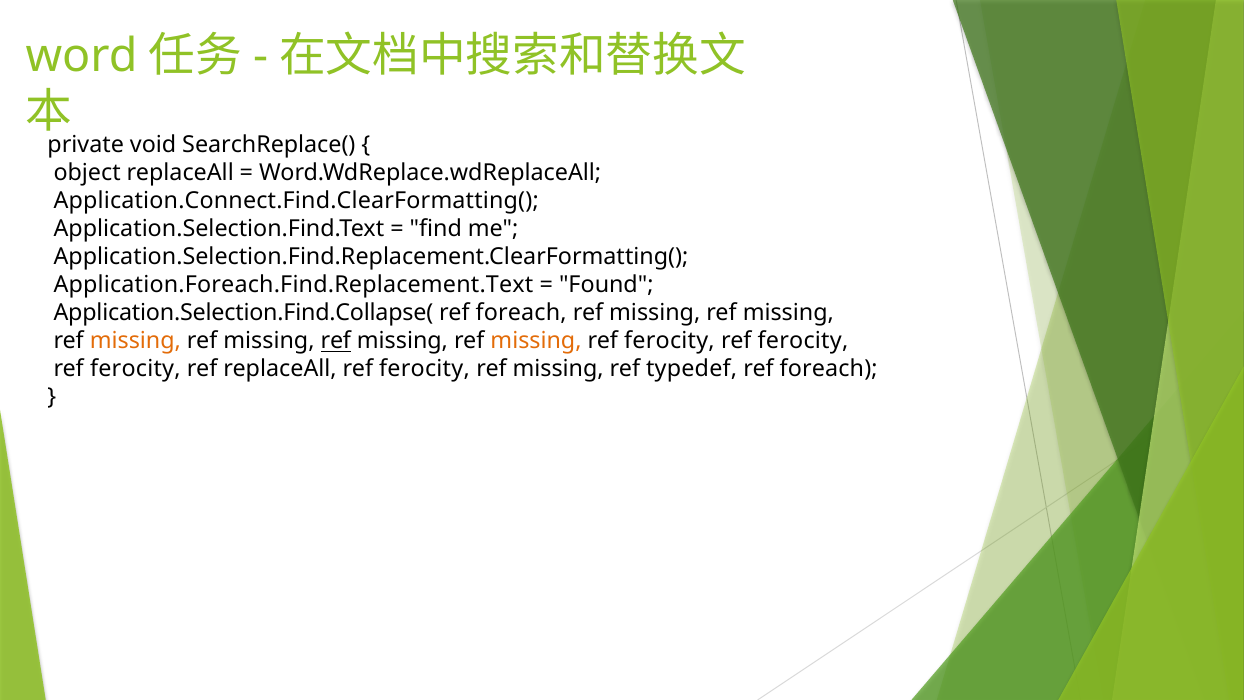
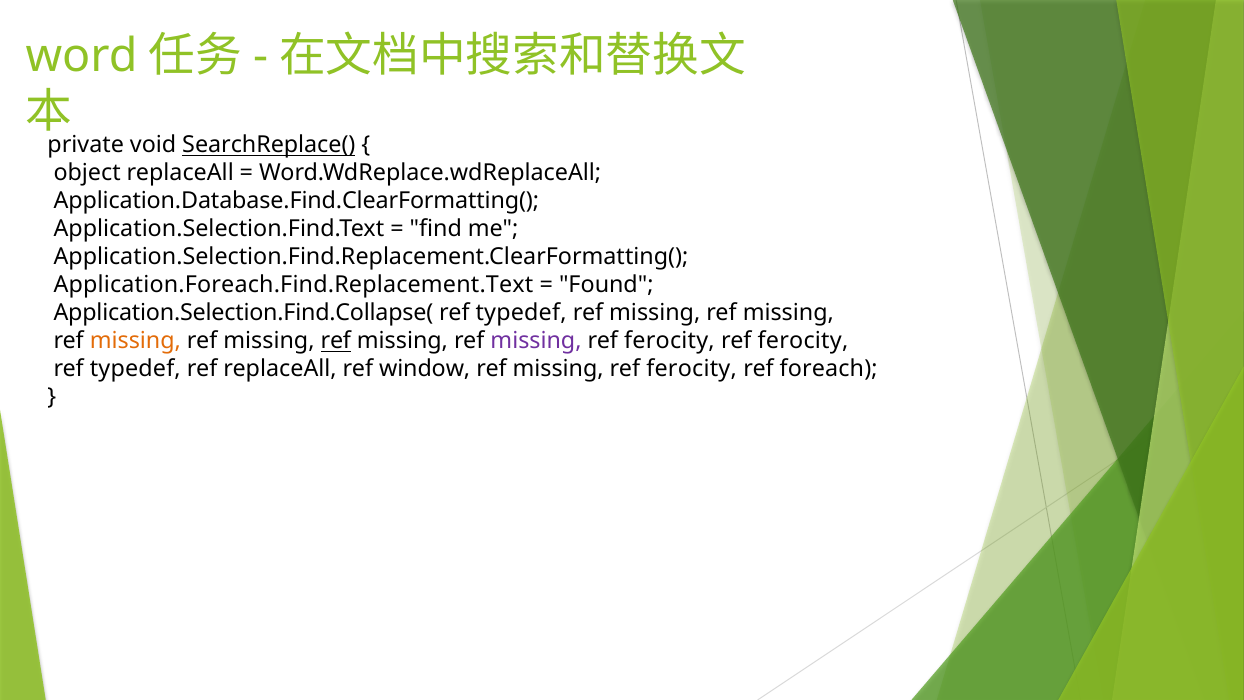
SearchReplace( underline: none -> present (269, 145)
Application.Connect.Find.ClearFormatting(: Application.Connect.Find.ClearFormatting( -> Application.Database.Find.ClearFormatting( (296, 201)
foreach: foreach -> typedef (521, 313)
missing colour: orange -> purple (536, 341)
ferocity: ferocity -> typedef (135, 369)
replaceAll ref ferocity: ferocity -> window (425, 369)
typedef: typedef -> ferocity (692, 369)
